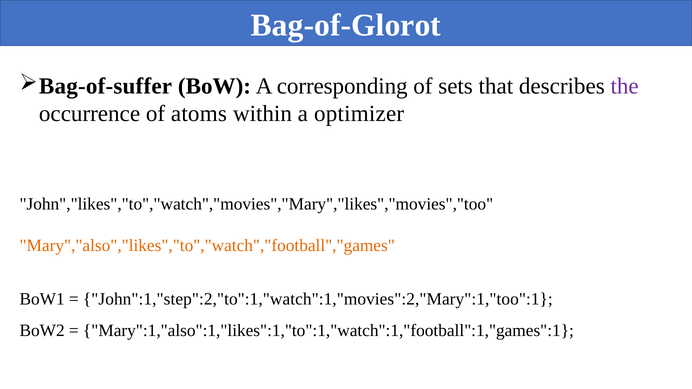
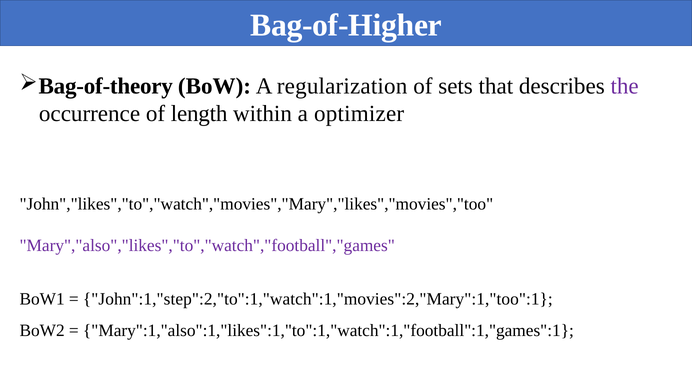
Bag-of-Glorot: Bag-of-Glorot -> Bag-of-Higher (346, 25)
Bag-of-suffer: Bag-of-suffer -> Bag-of-theory (106, 86)
corresponding: corresponding -> regularization (342, 86)
atoms: atoms -> length (199, 114)
Mary","also","likes","to","watch","football","games colour: orange -> purple (207, 246)
